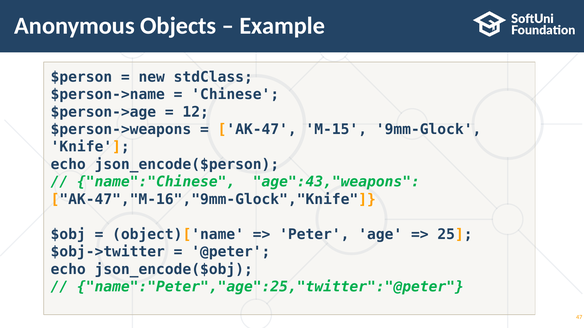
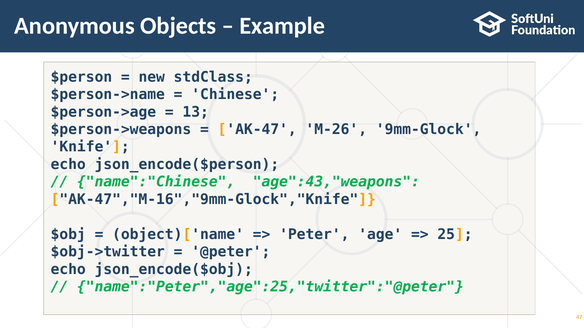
12: 12 -> 13 (196, 112)
M-15: M-15 -> M-26 (336, 130)
